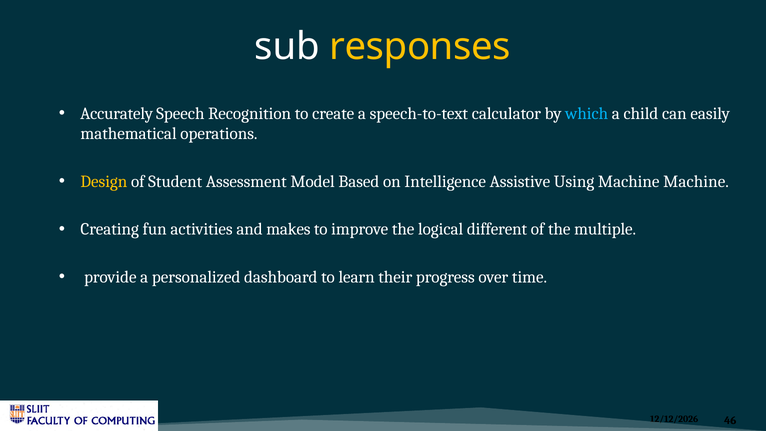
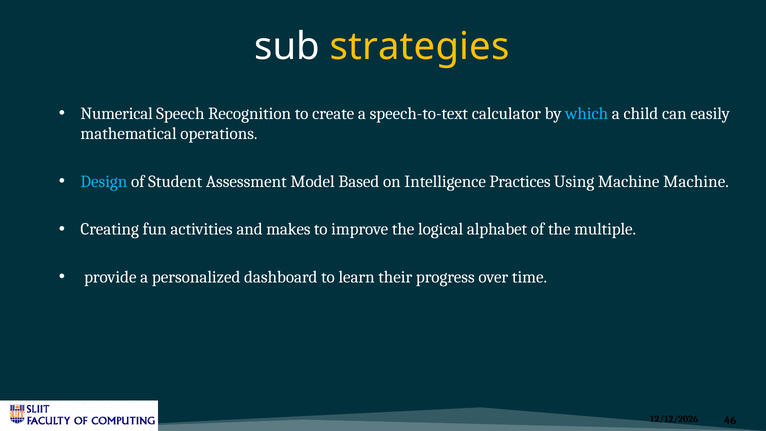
responses: responses -> strategies (420, 47)
Accurately: Accurately -> Numerical (117, 113)
Design colour: yellow -> light blue (104, 182)
Assistive: Assistive -> Practices (520, 182)
different: different -> alphabet (497, 229)
